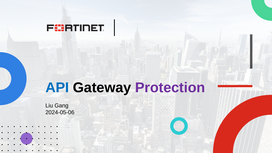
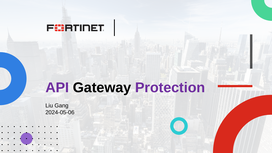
API colour: blue -> purple (57, 88)
